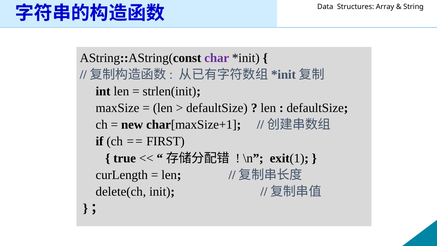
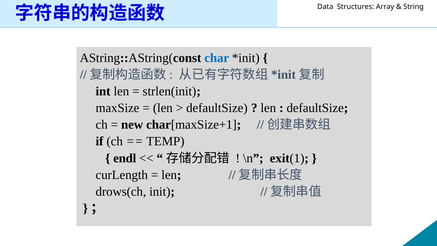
char colour: purple -> blue (217, 58)
FIRST: FIRST -> TEMP (165, 141)
true: true -> endl (125, 158)
delete(ch: delete(ch -> drows(ch (121, 191)
